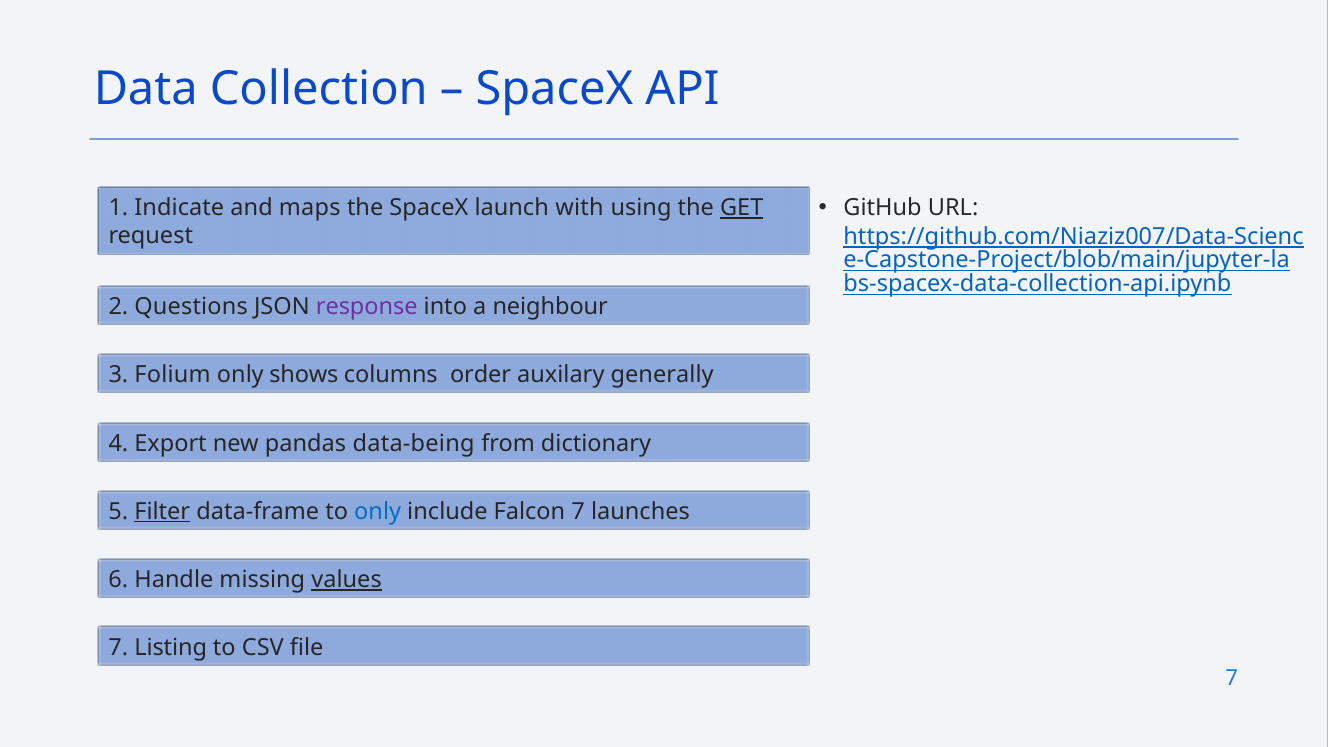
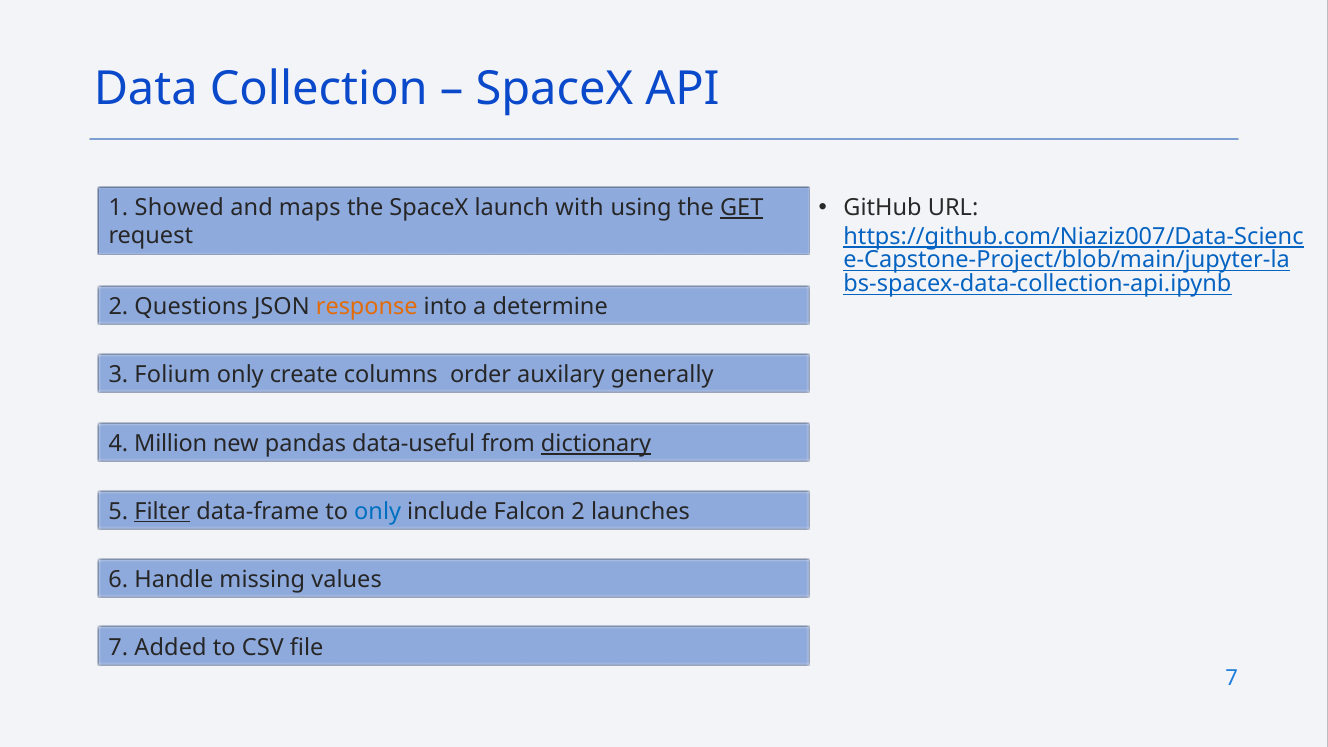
Indicate: Indicate -> Showed (179, 208)
response colour: purple -> orange (367, 307)
neighbour: neighbour -> determine (550, 307)
shows: shows -> create (304, 375)
Export: Export -> Million (171, 444)
data-being: data-being -> data-useful (414, 444)
dictionary underline: none -> present (596, 444)
Falcon 7: 7 -> 2 (578, 512)
values underline: present -> none (347, 580)
Listing: Listing -> Added (171, 647)
